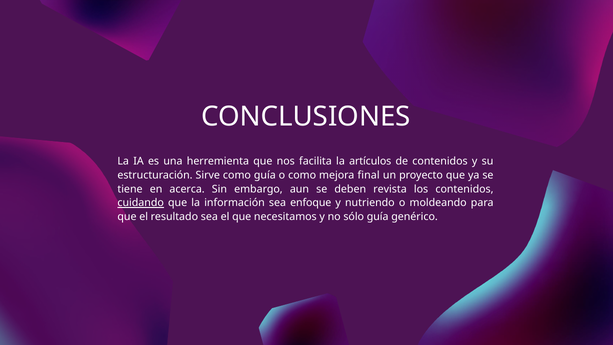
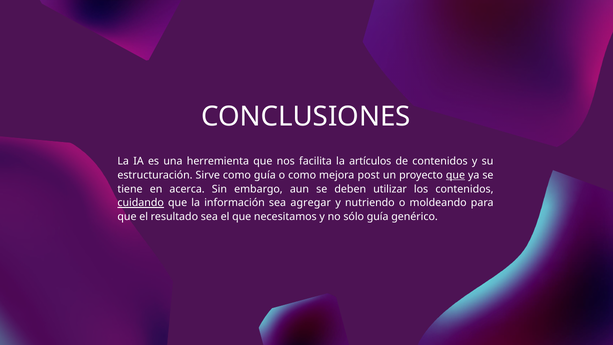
final: final -> post (369, 175)
que underline: none -> present (455, 175)
revista: revista -> utilizar (390, 189)
enfoque: enfoque -> agregar (311, 203)
